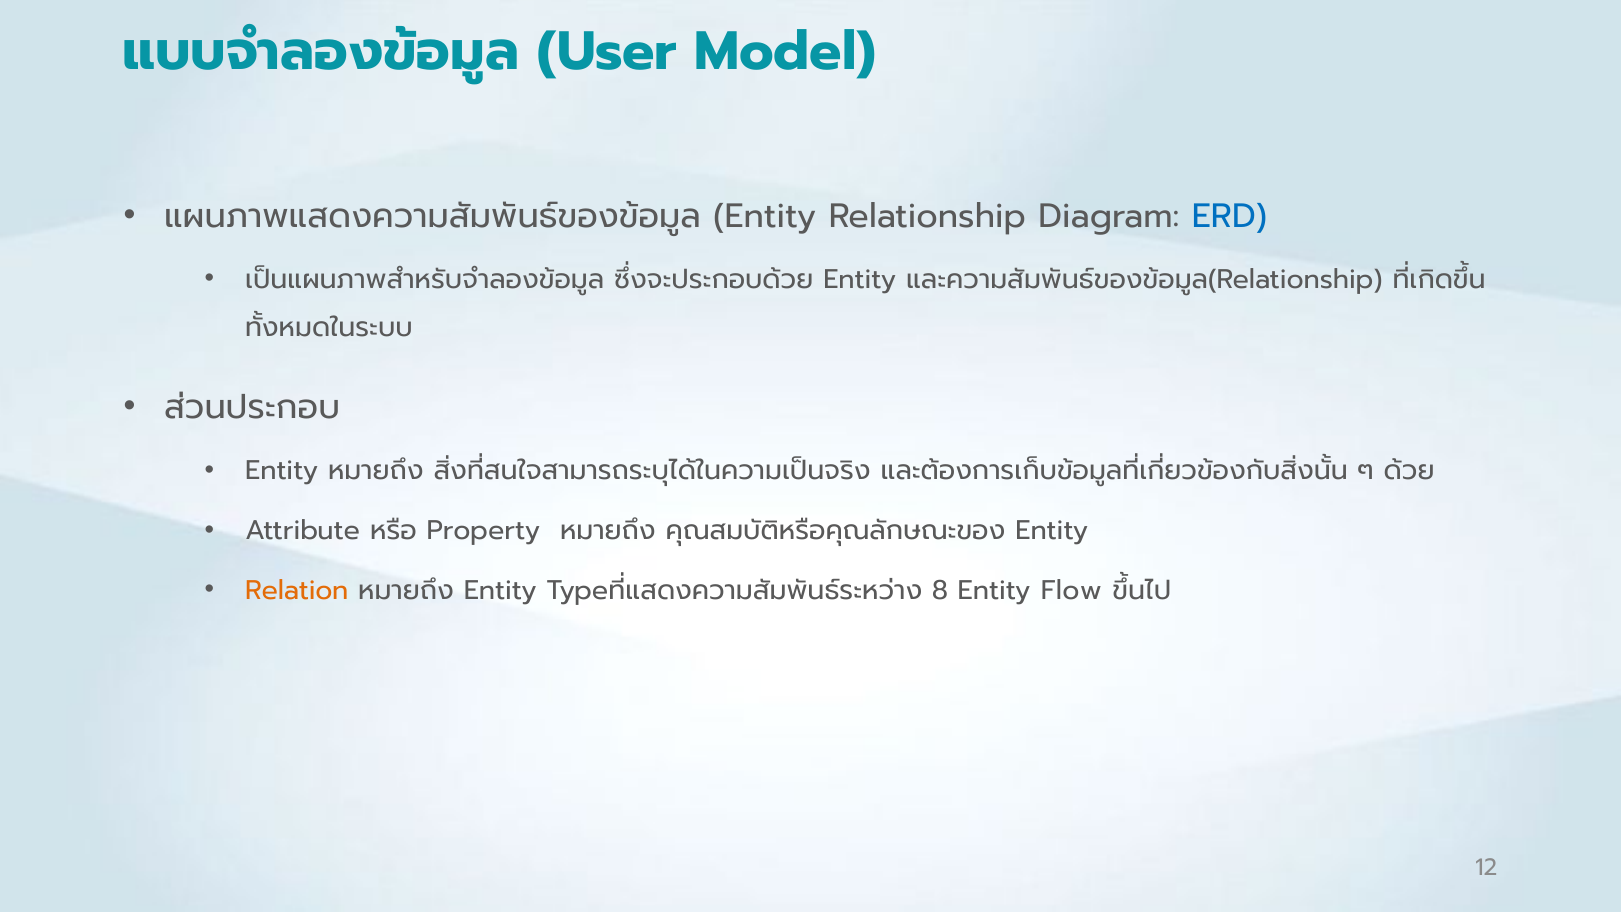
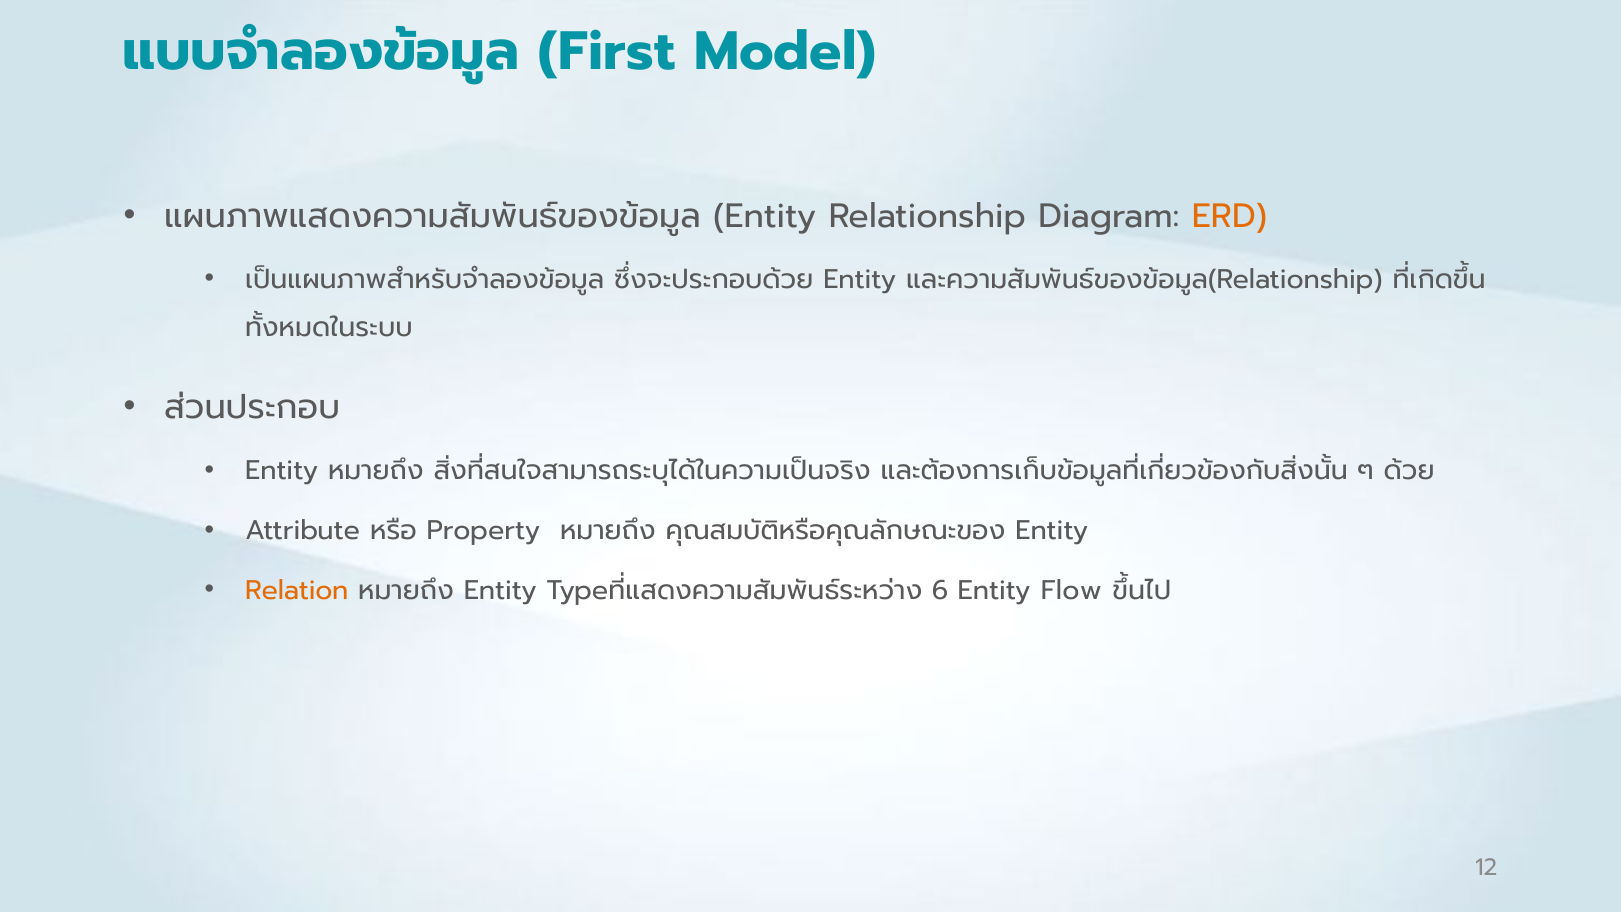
User: User -> First (607, 52)
ERD colour: blue -> orange (1229, 216)
8: 8 -> 6 (940, 590)
